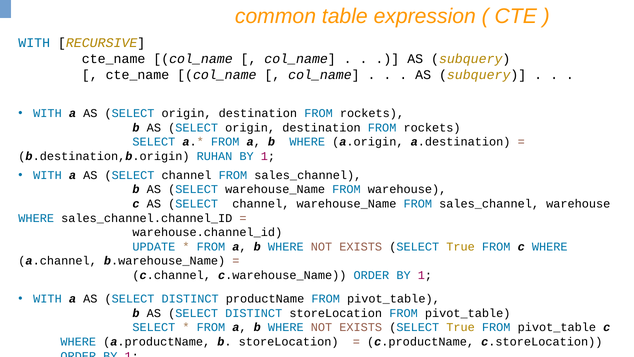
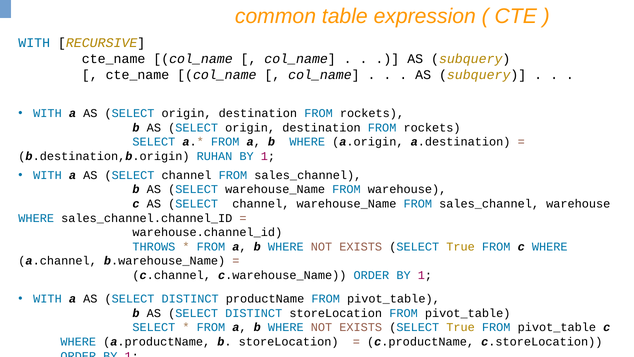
UPDATE: UPDATE -> THROWS (154, 246)
